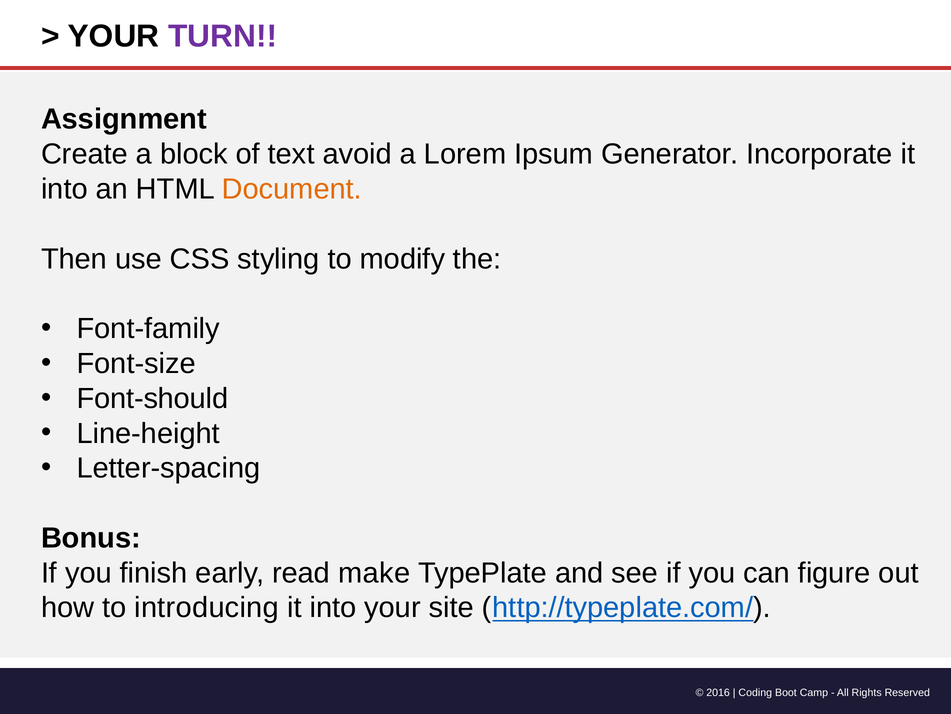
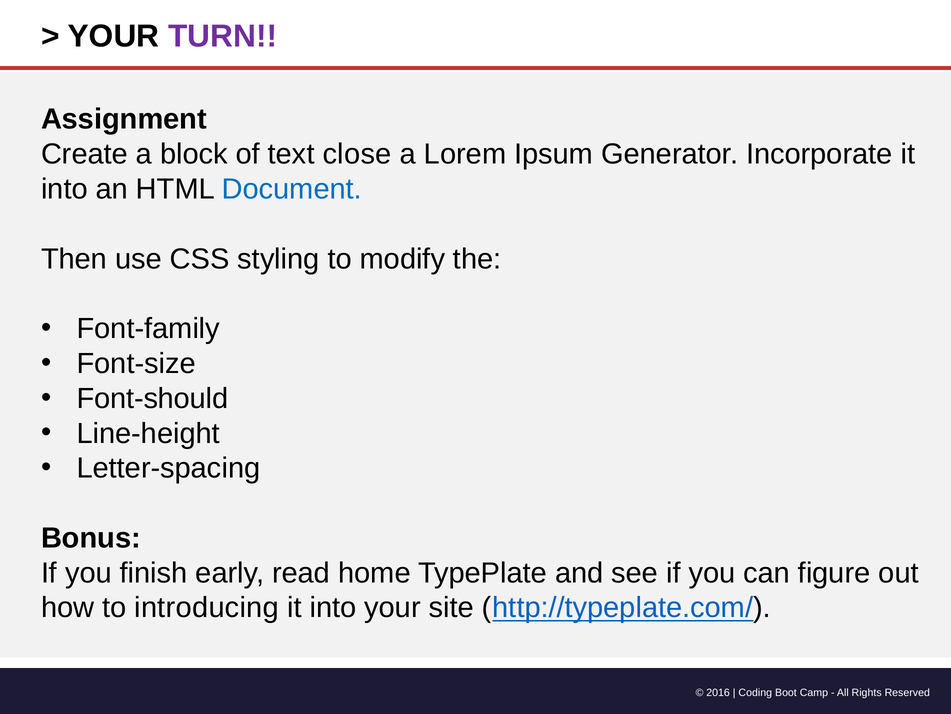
avoid: avoid -> close (357, 154)
Document colour: orange -> blue (292, 189)
make: make -> home (374, 572)
